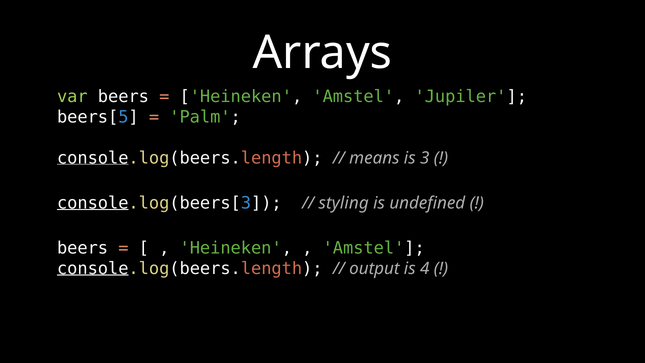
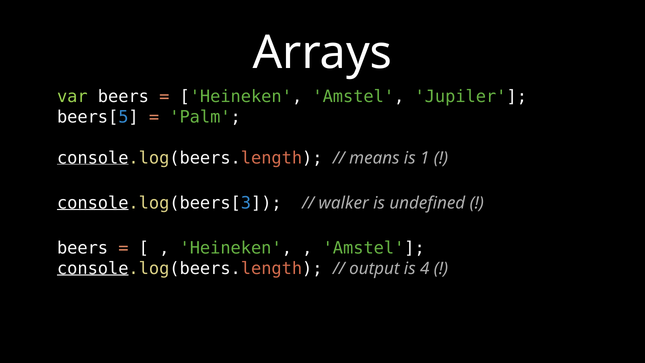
3: 3 -> 1 (425, 158)
styling: styling -> walker (344, 203)
